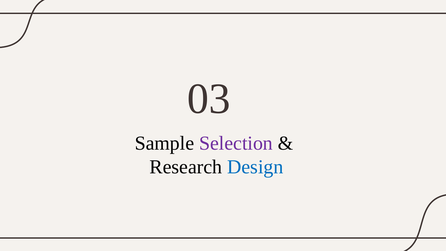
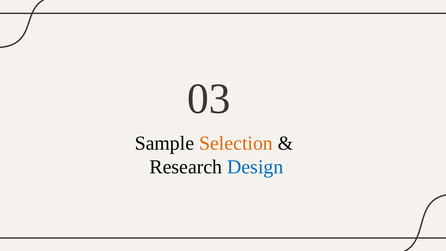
Selection colour: purple -> orange (236, 143)
